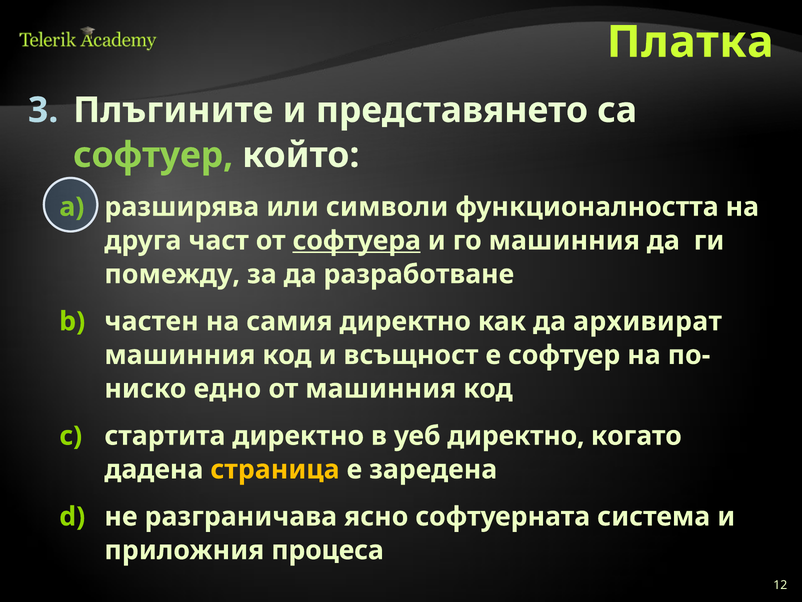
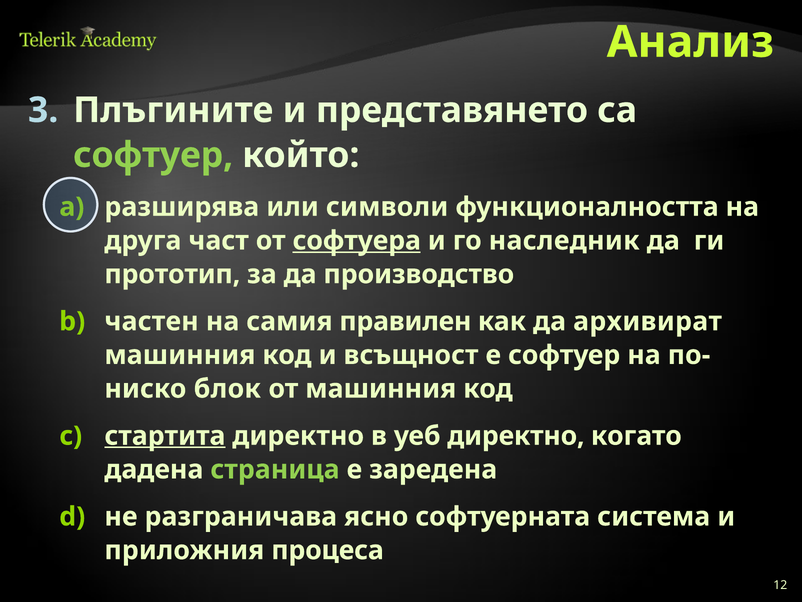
Платка: Платка -> Анализ (690, 42)
го машинния: машинния -> наследник (564, 240)
помежду: помежду -> прототип (172, 274)
разработване: разработване -> производство (419, 274)
самия директно: директно -> правилен (405, 321)
едно: едно -> блок (227, 389)
стартита underline: none -> present (165, 436)
страница colour: yellow -> light green (275, 469)
